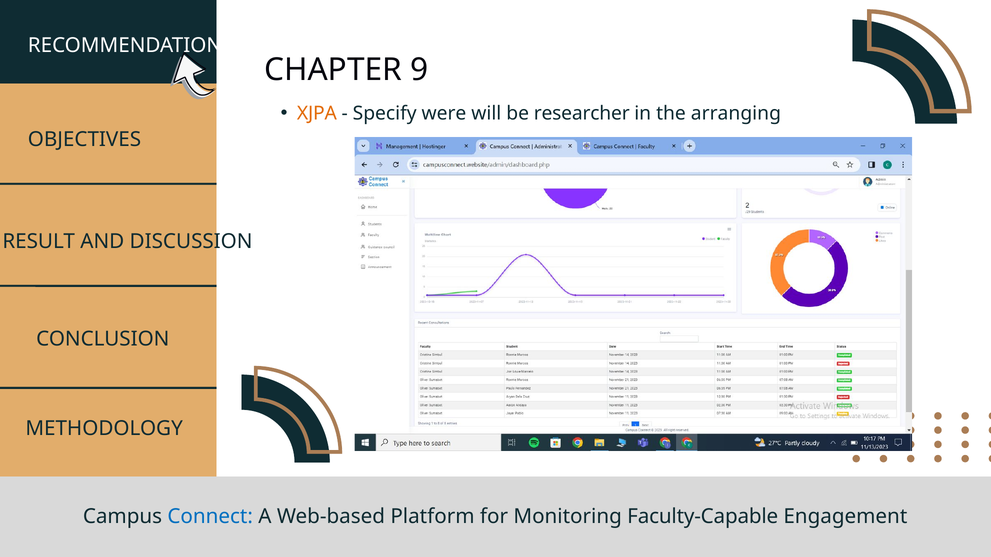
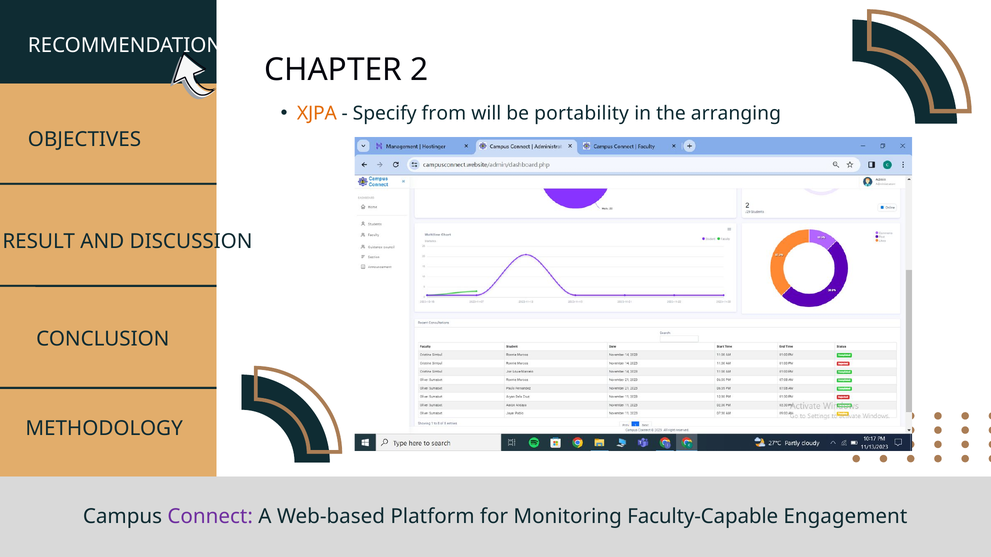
9: 9 -> 2 (419, 70)
were: were -> from (444, 113)
researcher: researcher -> portability (582, 113)
Connect colour: blue -> purple (210, 517)
